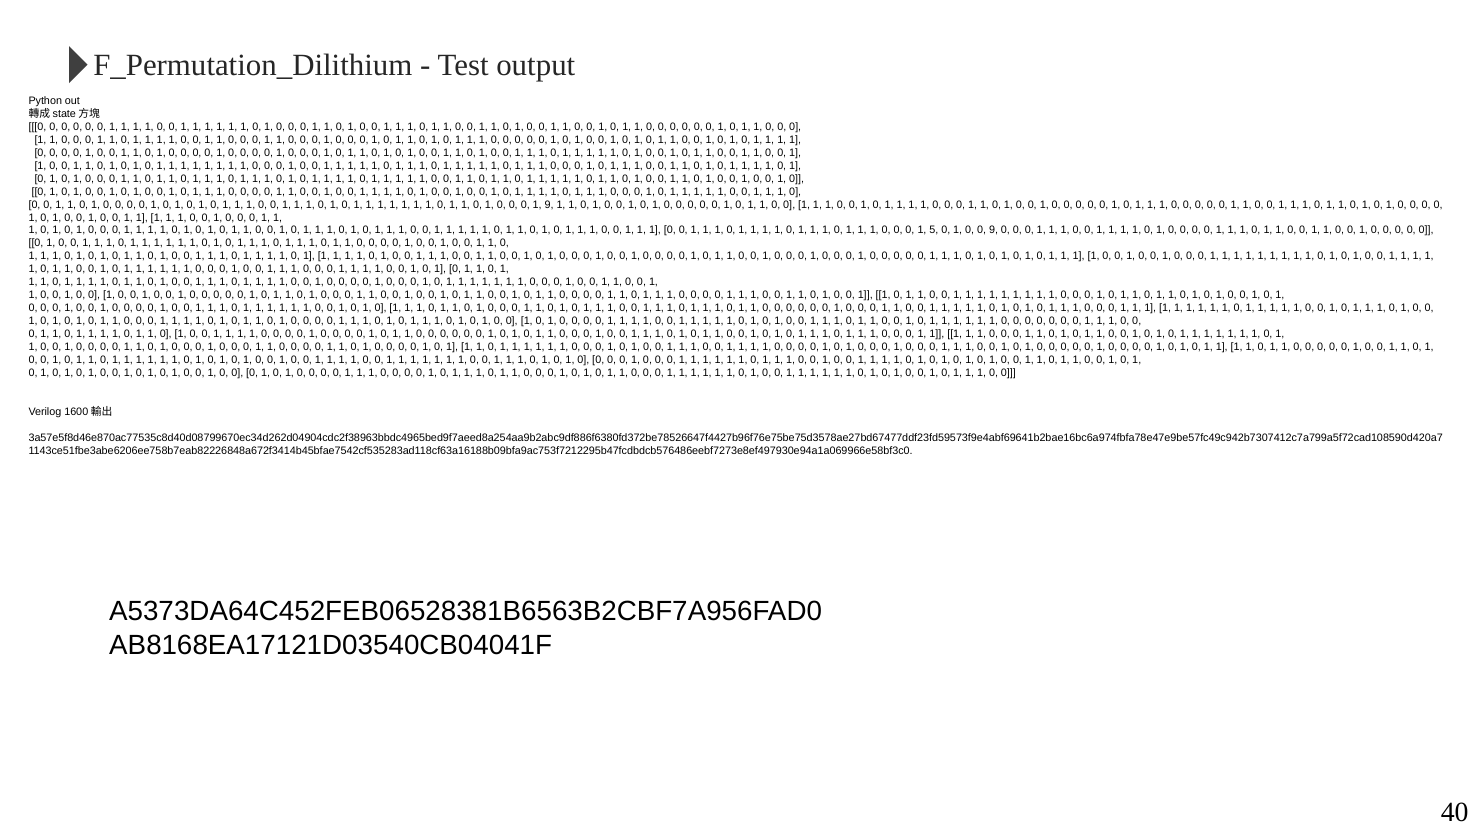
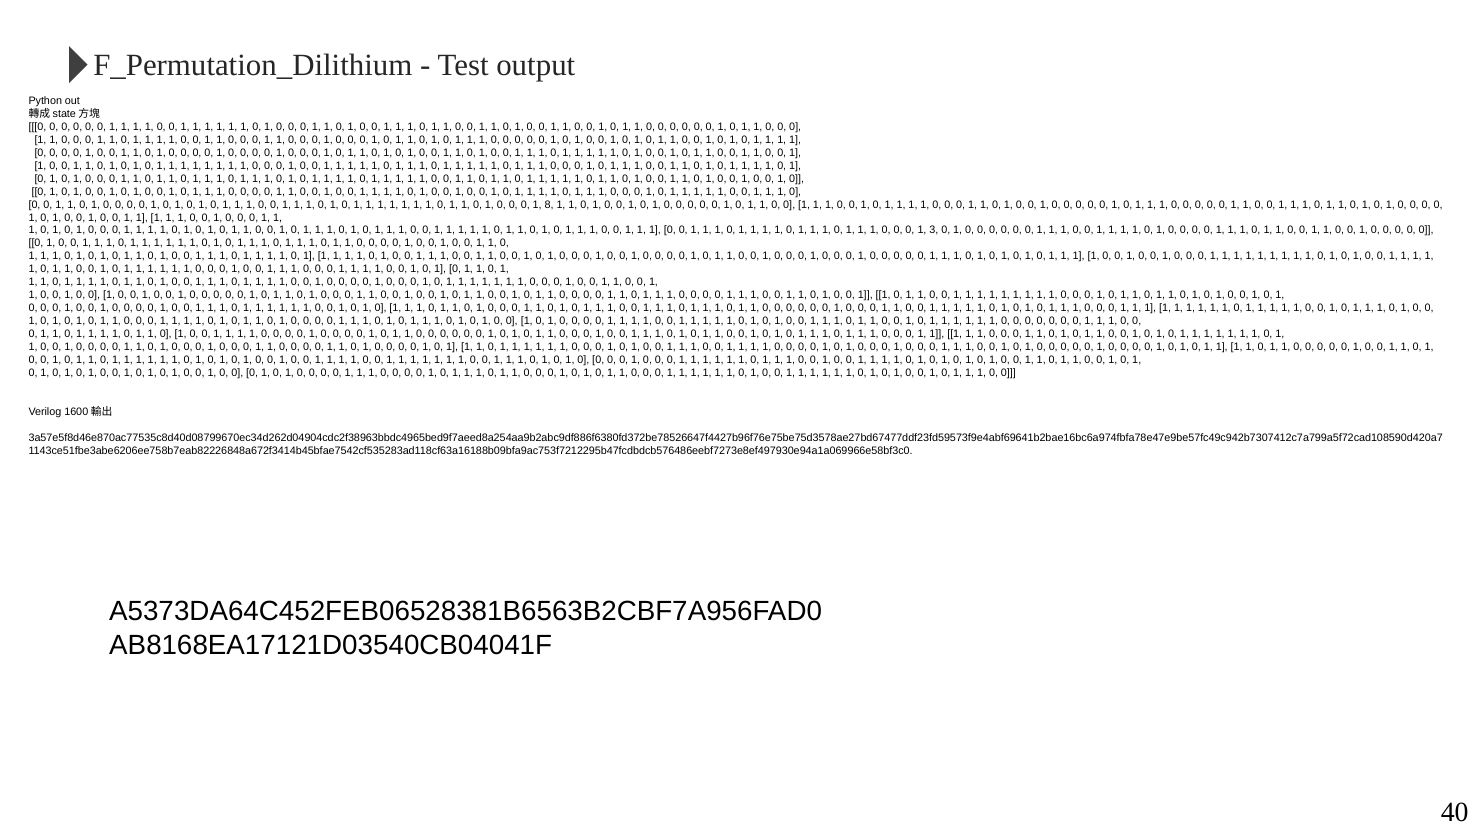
1 9: 9 -> 8 (549, 205)
5: 5 -> 3 (934, 230)
9: 9 -> 0 (994, 230)
